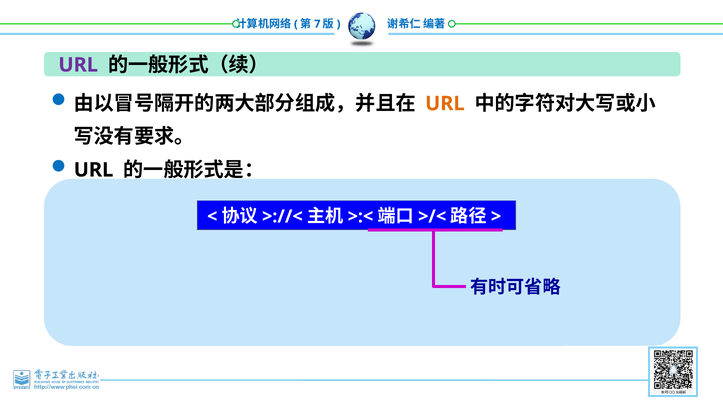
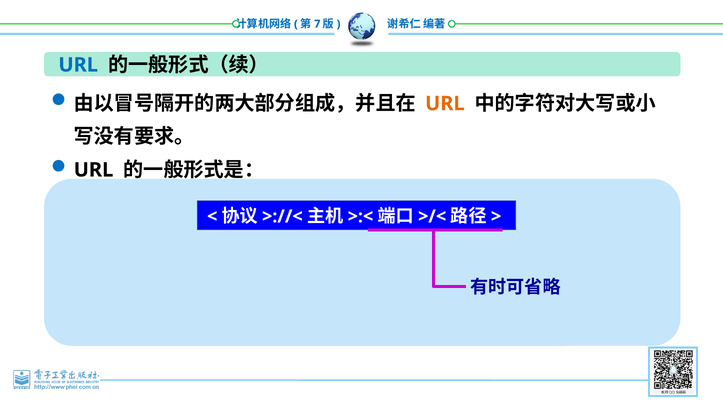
URL colour: purple -> blue (78, 65)
